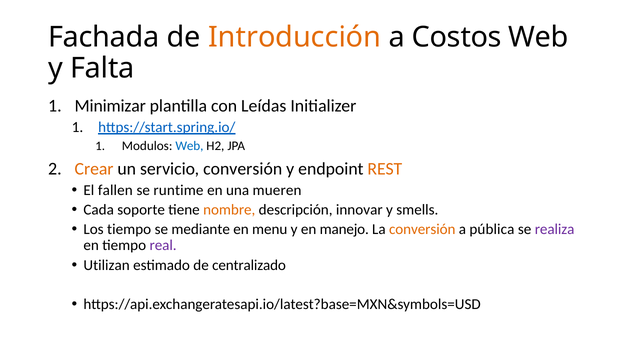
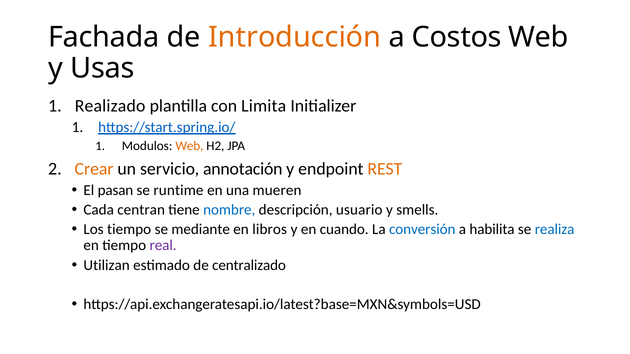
Falta: Falta -> Usas (102, 69)
Minimizar: Minimizar -> Realizado (110, 106)
Leídas: Leídas -> Limita (264, 106)
Web colour: blue -> orange (189, 146)
servicio conversión: conversión -> annotación (243, 169)
fallen: fallen -> pasan (115, 190)
soporte: soporte -> centran (141, 210)
nombre colour: orange -> blue (229, 210)
innovar: innovar -> usuario (359, 210)
menu: menu -> libros (270, 229)
manejo: manejo -> cuando (344, 229)
conversión colour: orange -> blue (422, 229)
pública: pública -> habilita (492, 229)
realiza colour: purple -> blue (555, 229)
